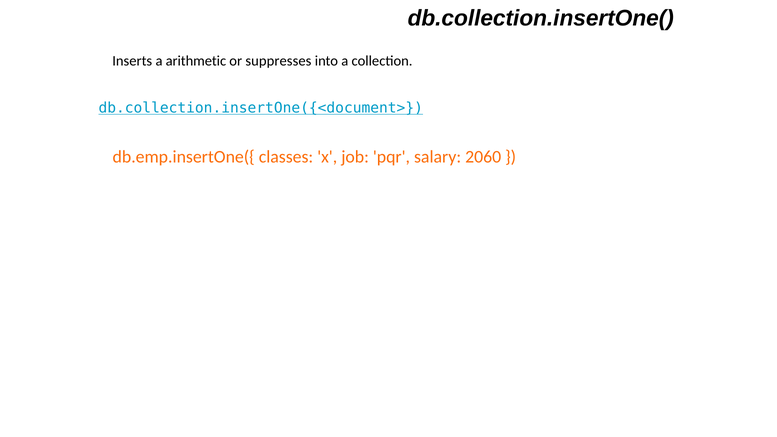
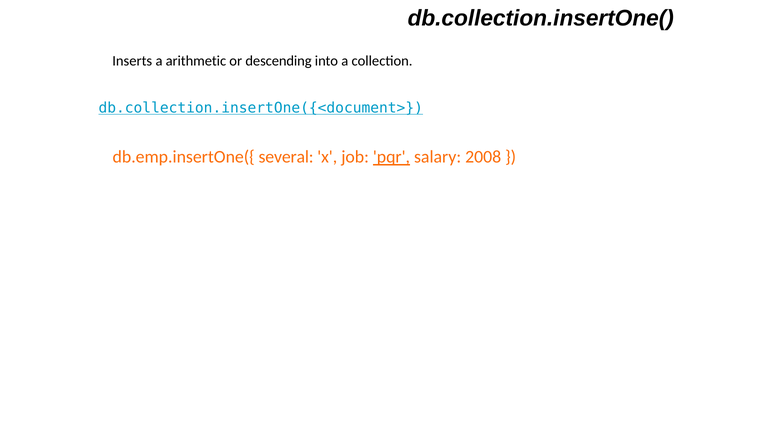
suppresses: suppresses -> descending (279, 61)
classes: classes -> several (286, 157)
pqr underline: none -> present (391, 157)
2060: 2060 -> 2008 (483, 157)
